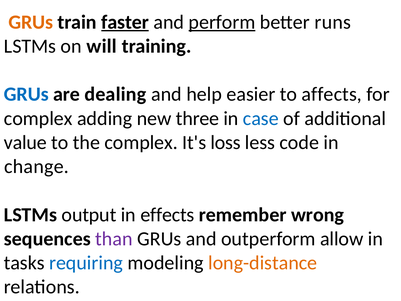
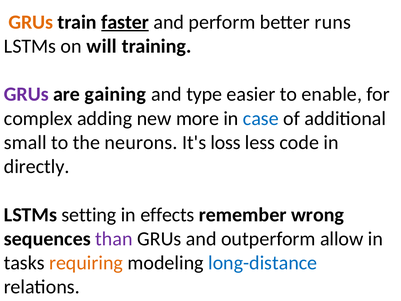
perform underline: present -> none (222, 22)
GRUs colour: blue -> purple (26, 94)
dealing: dealing -> gaining (115, 94)
help: help -> type (204, 94)
affects: affects -> enable (332, 94)
three: three -> more (198, 118)
value: value -> small (25, 142)
the complex: complex -> neurons (141, 142)
change: change -> directly (37, 166)
output: output -> setting (89, 215)
requiring colour: blue -> orange (86, 263)
long-distance colour: orange -> blue (263, 263)
